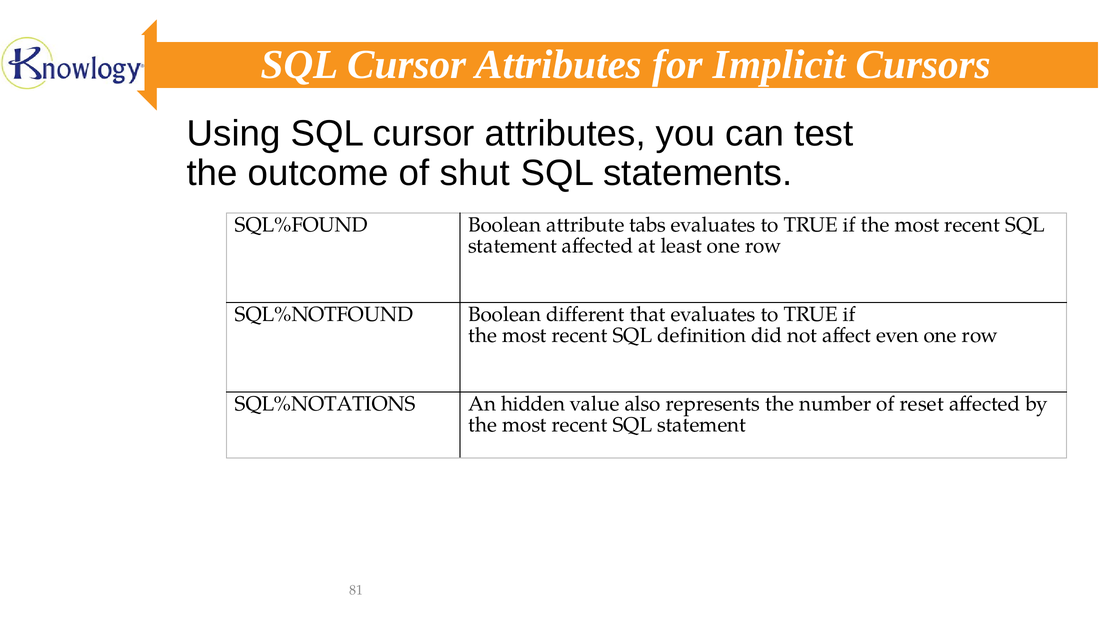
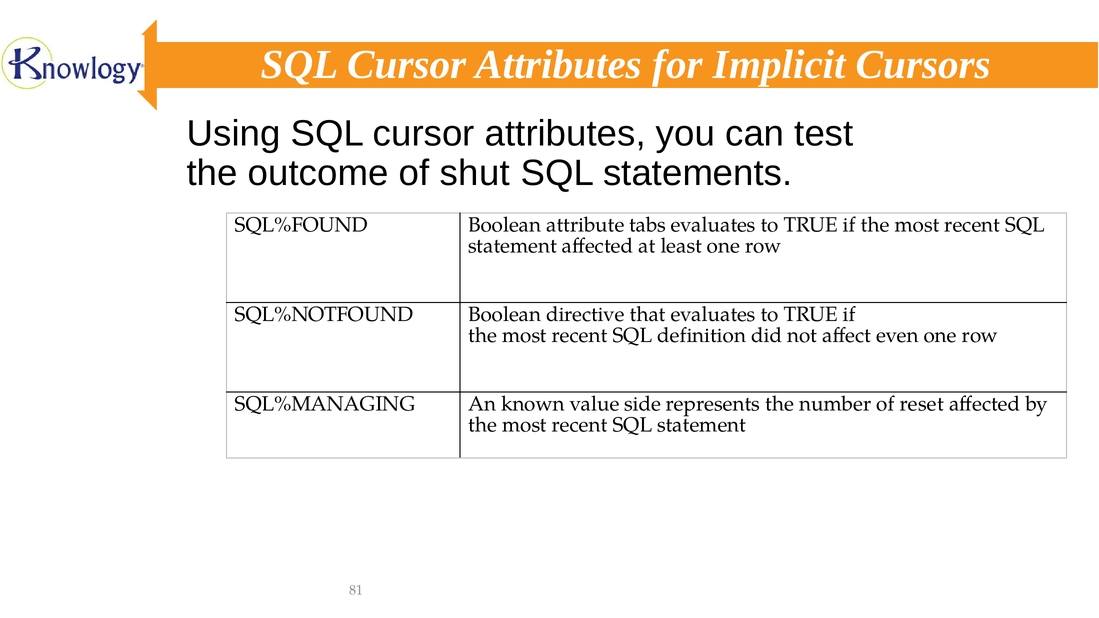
different: different -> directive (586, 315)
SQL%NOTATIONS: SQL%NOTATIONS -> SQL%MANAGING (325, 404)
hidden: hidden -> known (533, 404)
also: also -> side (643, 404)
